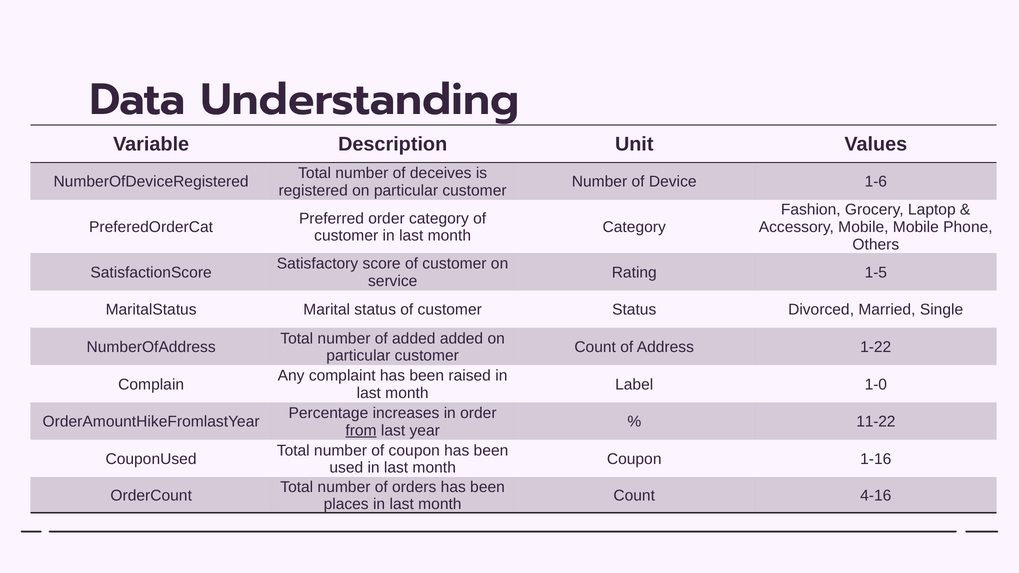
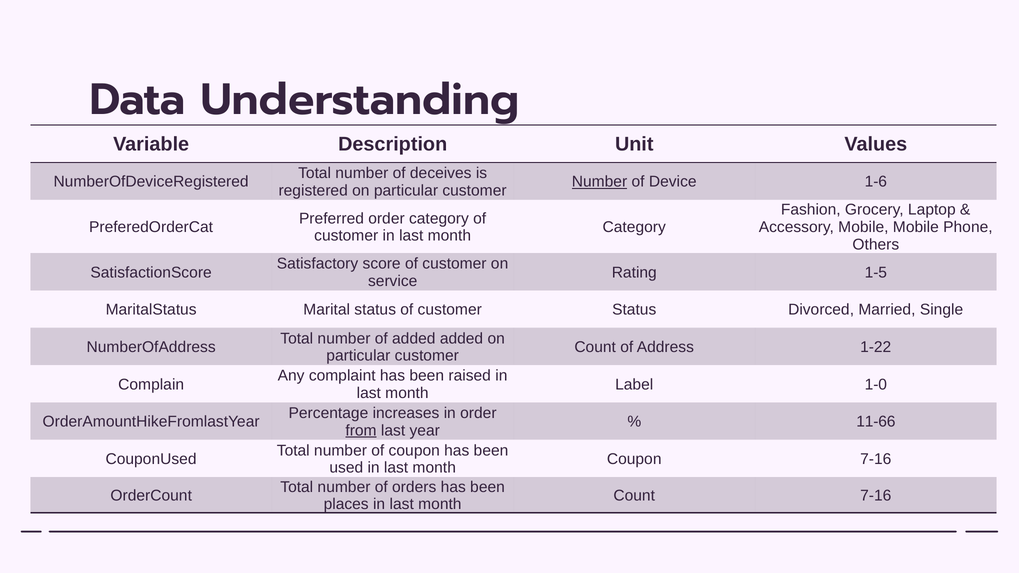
Number underline: none -> present (599, 182)
11-22: 11-22 -> 11-66 (876, 422)
Coupon 1-16: 1-16 -> 7-16 (876, 459)
Count 4-16: 4-16 -> 7-16 (876, 496)
